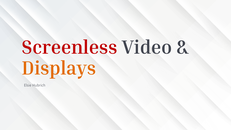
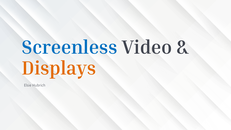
Screenless colour: red -> blue (70, 47)
